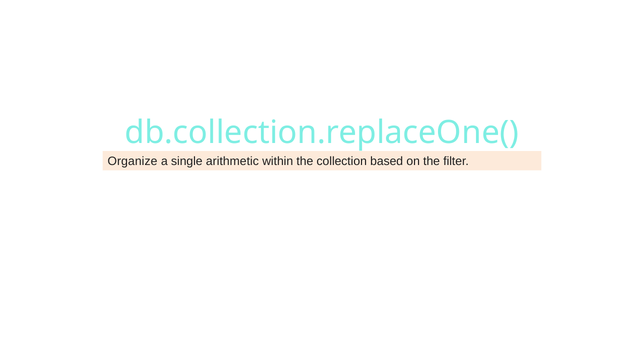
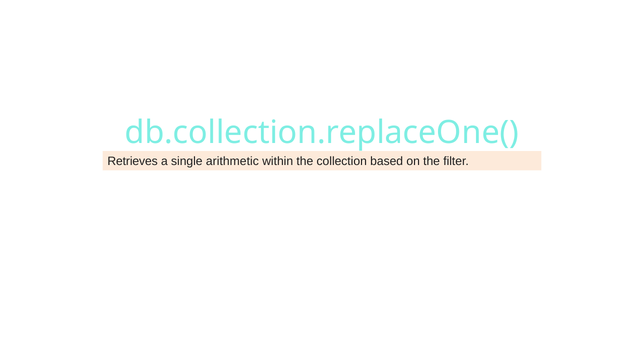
Organize: Organize -> Retrieves (133, 162)
